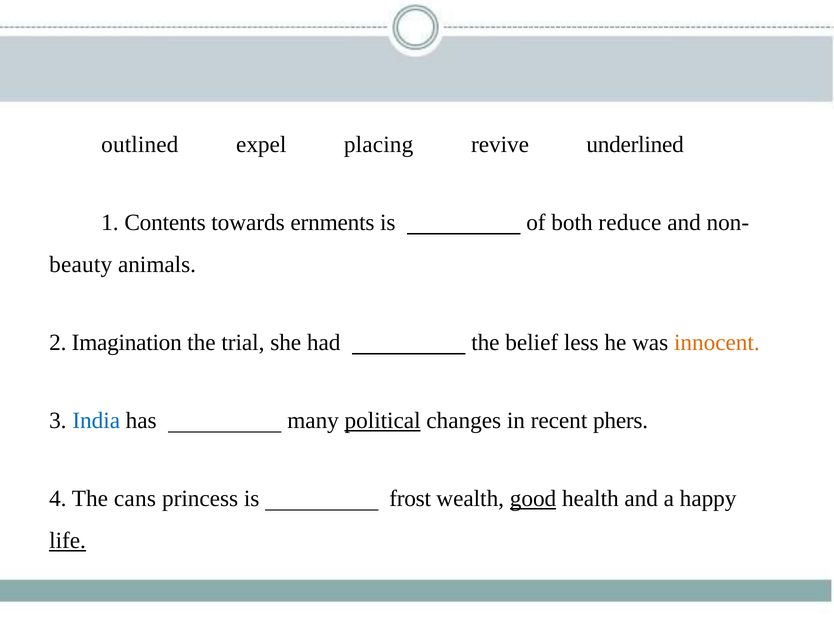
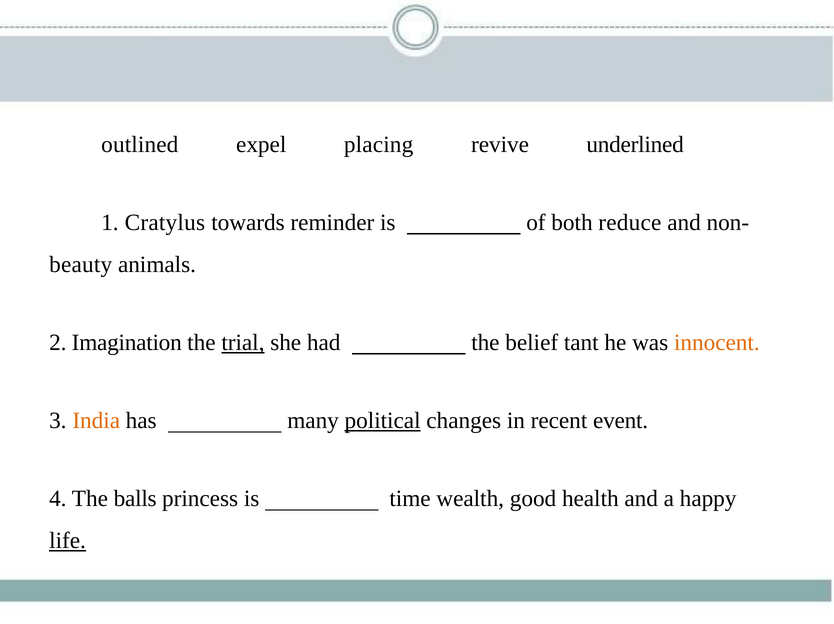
Contents: Contents -> Cratylus (165, 223)
ernments: ernments -> reminder (332, 223)
trial underline: none -> present (243, 342)
less: less -> tant (581, 342)
India colour: blue -> orange (96, 421)
phers: phers -> event (621, 421)
cans: cans -> balls (135, 499)
frost: frost -> time (410, 499)
good underline: present -> none (533, 499)
